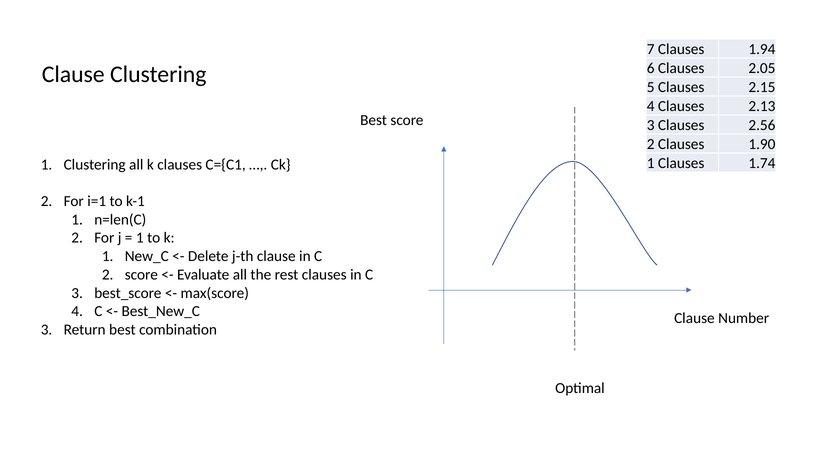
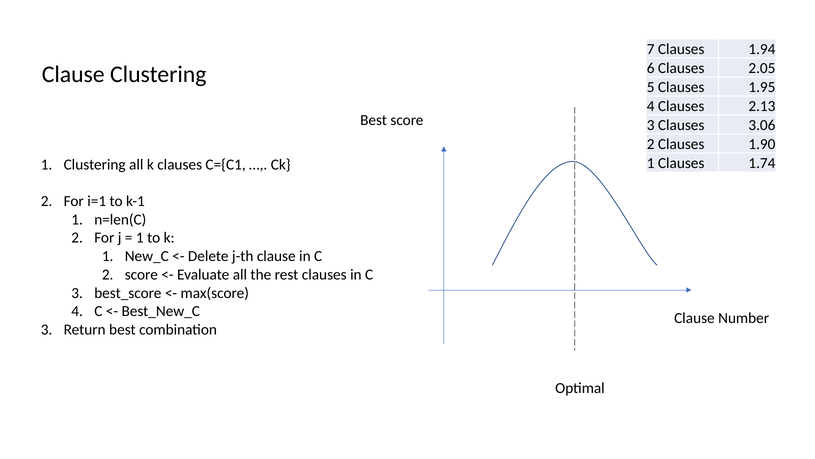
2.15: 2.15 -> 1.95 (762, 87)
2.56: 2.56 -> 3.06 (762, 125)
